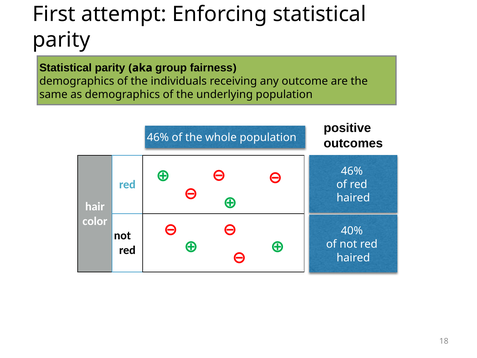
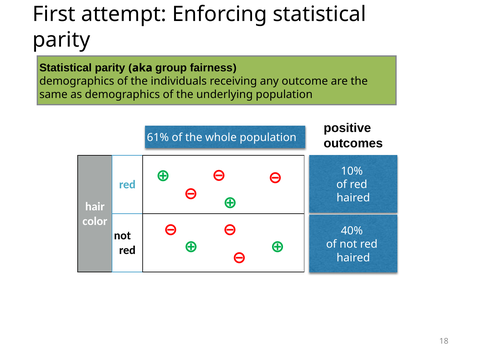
46%: 46% -> 61% (158, 138)
46%: 46% -> 10% (352, 171)
